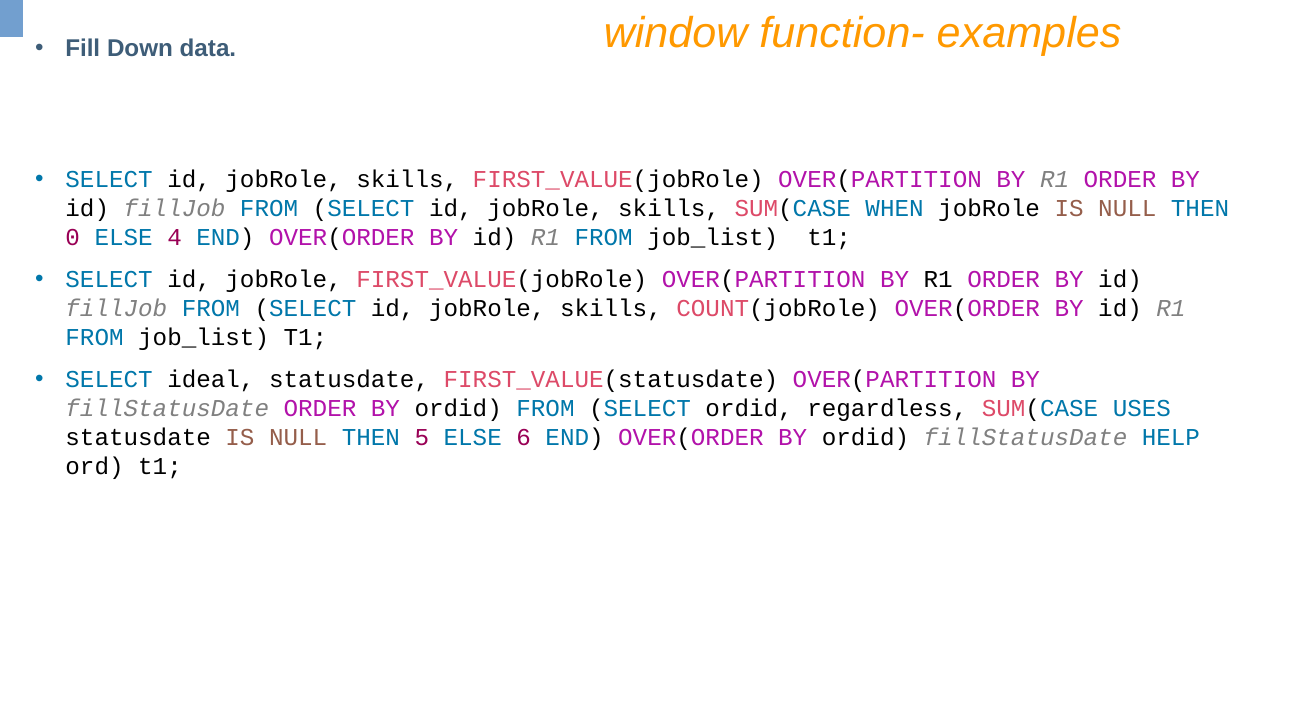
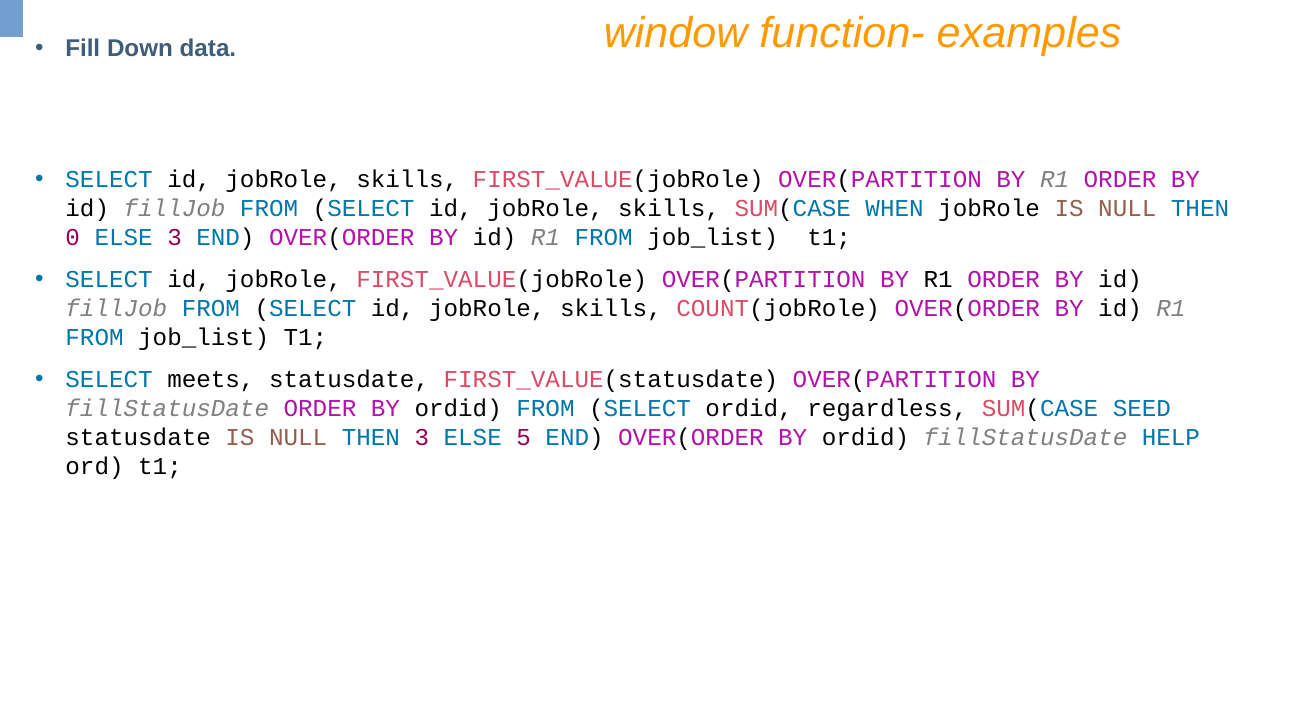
ELSE 4: 4 -> 3 (175, 238)
ideal: ideal -> meets (211, 380)
USES: USES -> SEED (1142, 409)
THEN 5: 5 -> 3 (422, 438)
6: 6 -> 5 (524, 438)
